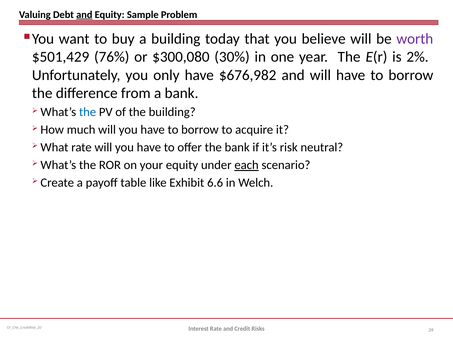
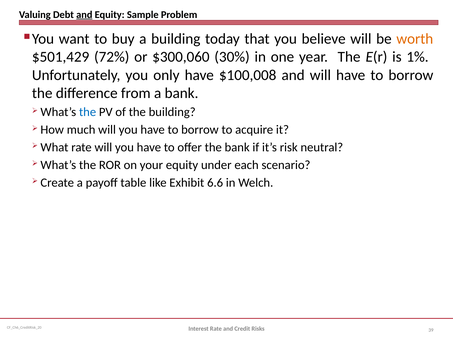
worth colour: purple -> orange (415, 39)
76%: 76% -> 72% (112, 57)
$300,080: $300,080 -> $300,060 (181, 57)
2%: 2% -> 1% (418, 57)
$676,982: $676,982 -> $100,008 (248, 75)
each underline: present -> none (247, 165)
